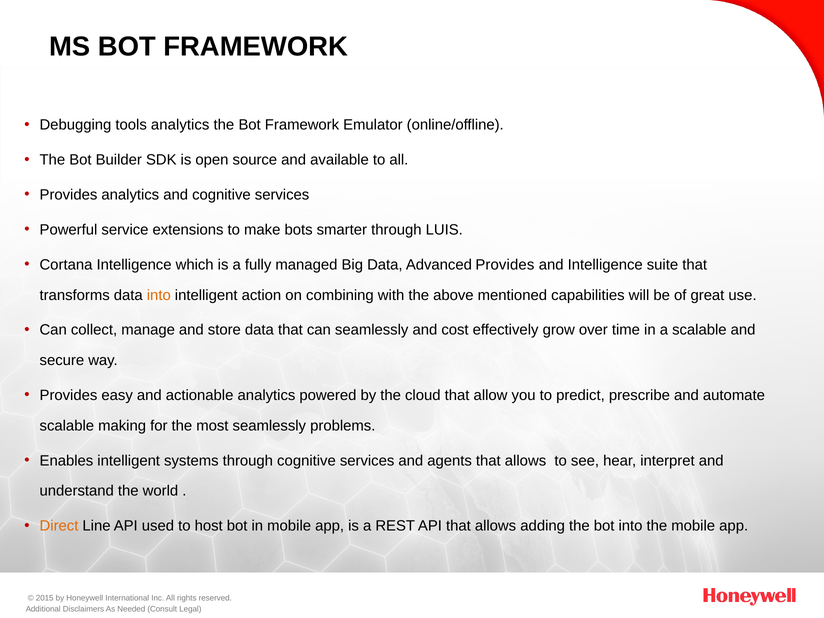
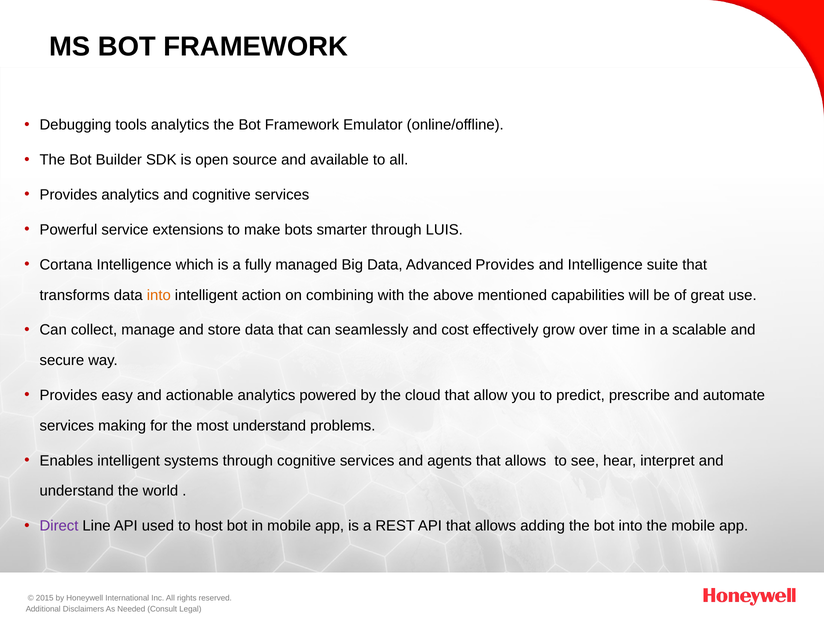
scalable: scalable -> services (67, 426)
most seamlessly: seamlessly -> understand (269, 426)
Direct colour: orange -> purple (59, 526)
